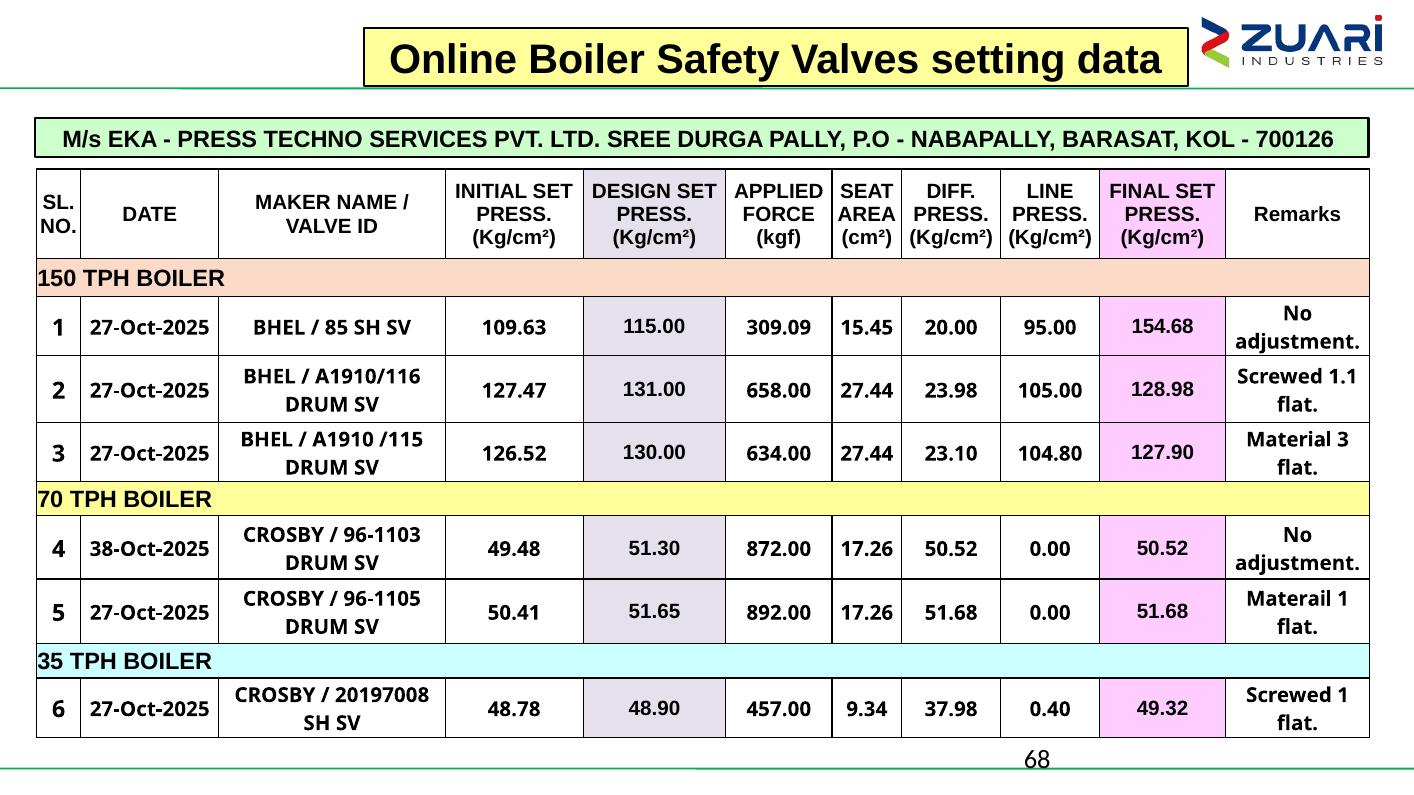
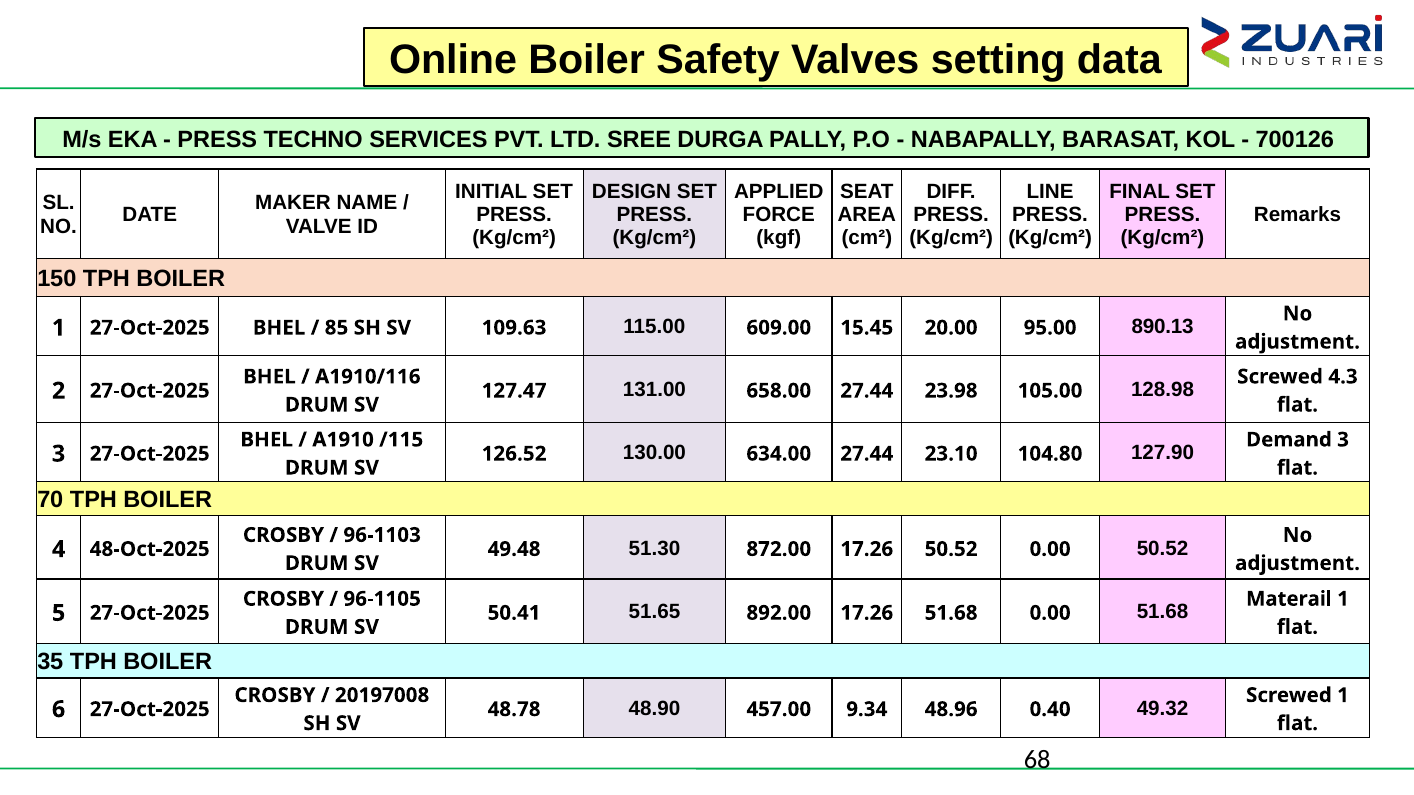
309.09: 309.09 -> 609.00 (779, 328)
154.68: 154.68 -> 890.13 (1163, 327)
1.1: 1.1 -> 4.3 (1343, 377)
Material: Material -> Demand (1289, 440)
38-Oct-2025: 38-Oct-2025 -> 48-Oct-2025 (150, 549)
37.98: 37.98 -> 48.96 (951, 710)
